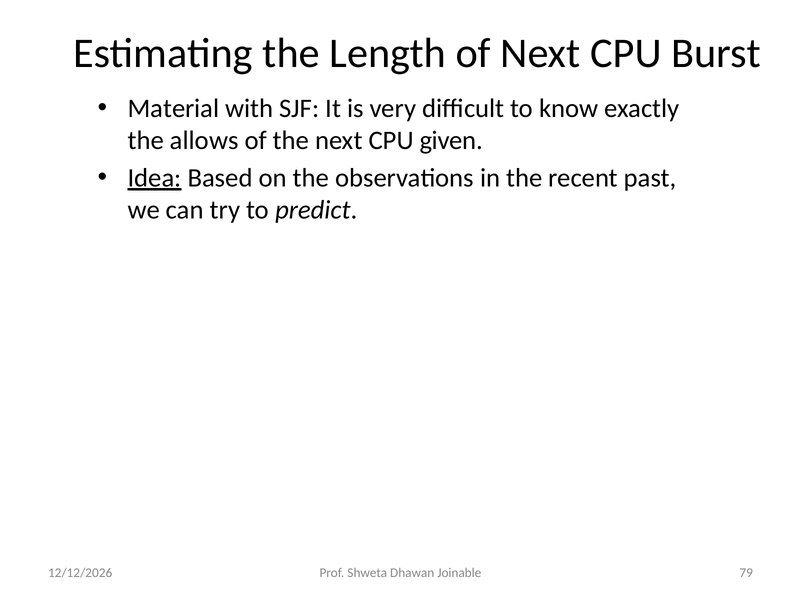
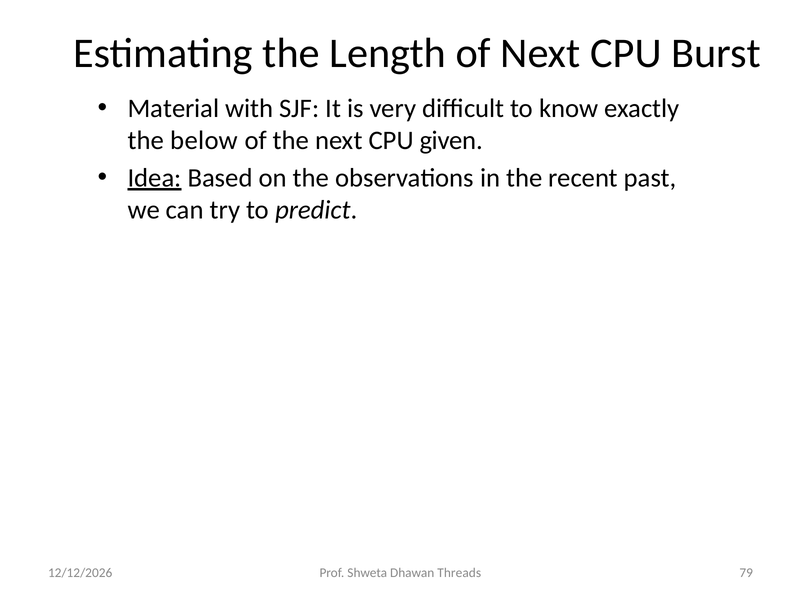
allows: allows -> below (204, 141)
Joinable: Joinable -> Threads (459, 574)
